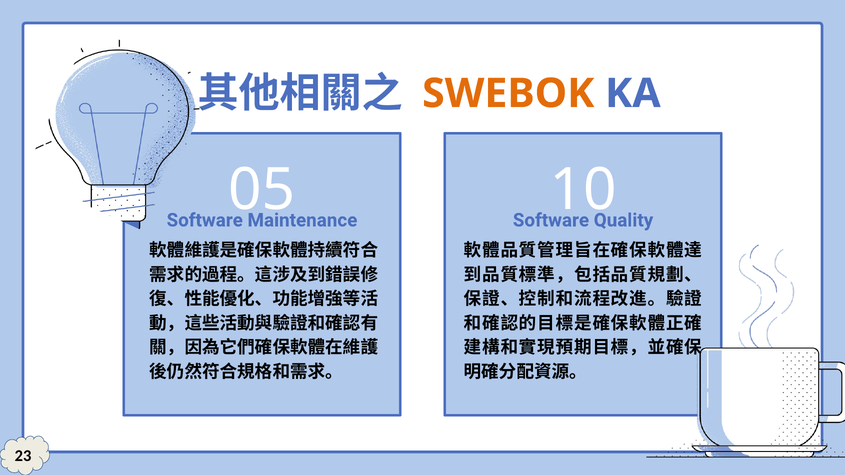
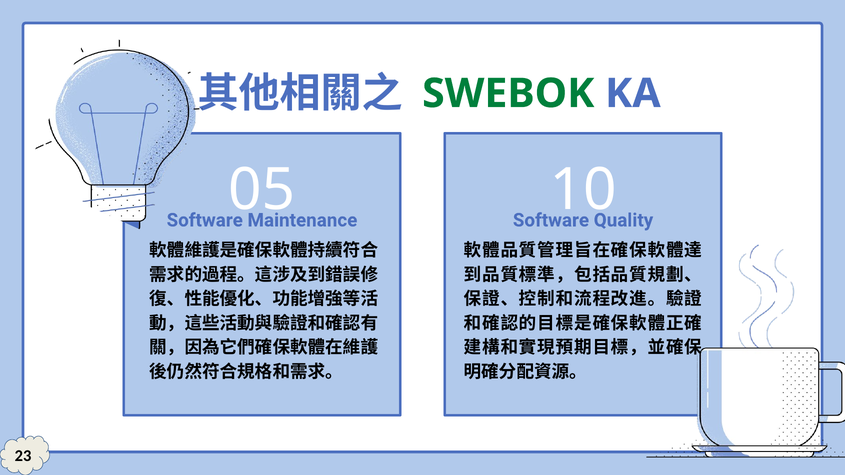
SWEBOK colour: orange -> green (508, 94)
